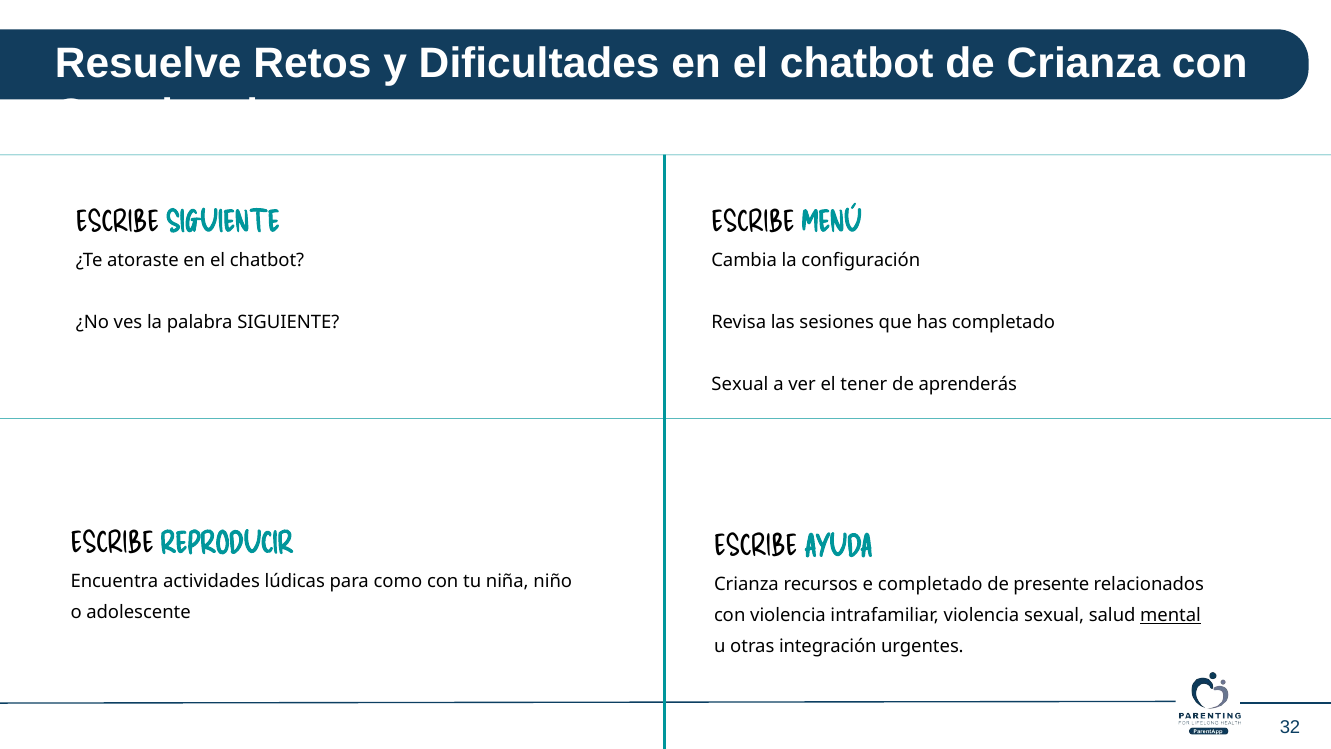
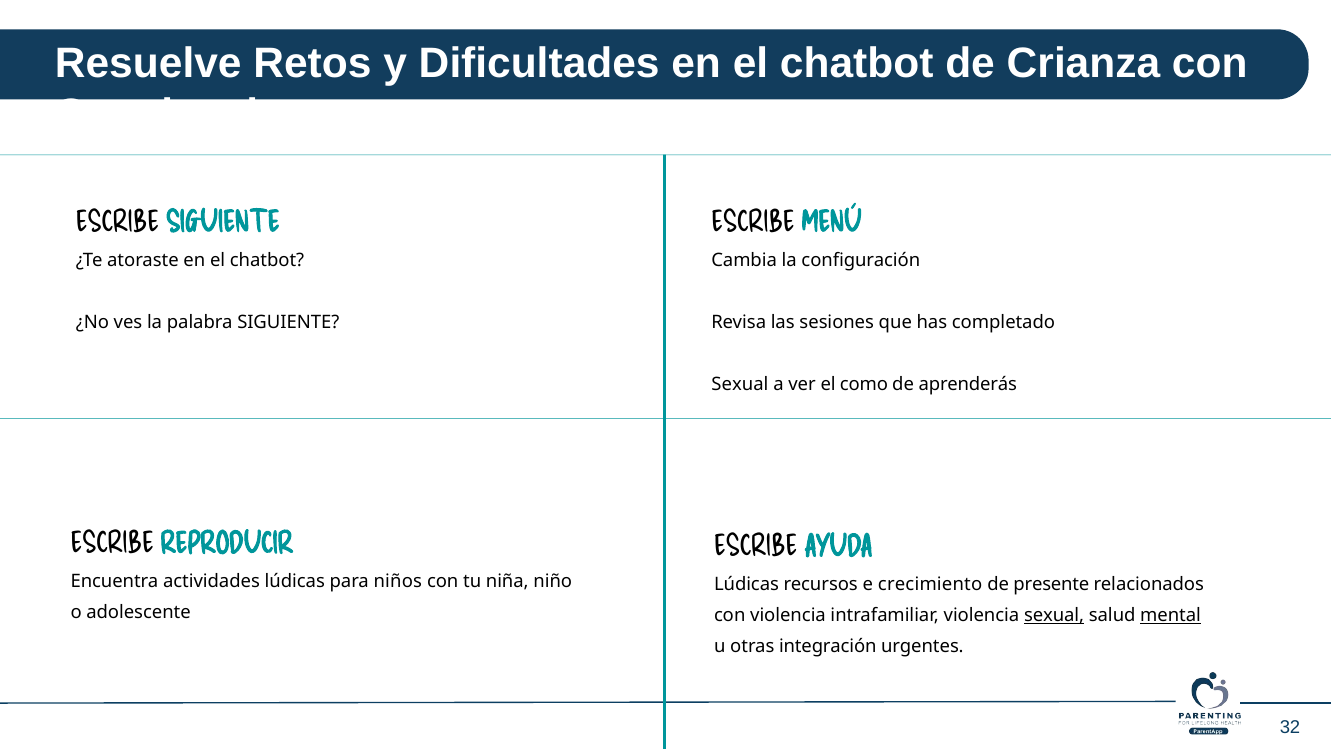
tener: tener -> como (864, 384)
como: como -> niños (398, 581)
Crianza: Crianza -> Lúdicas (746, 584)
e completado: completado -> crecimiento (930, 584)
sexual underline: none -> present (1054, 615)
